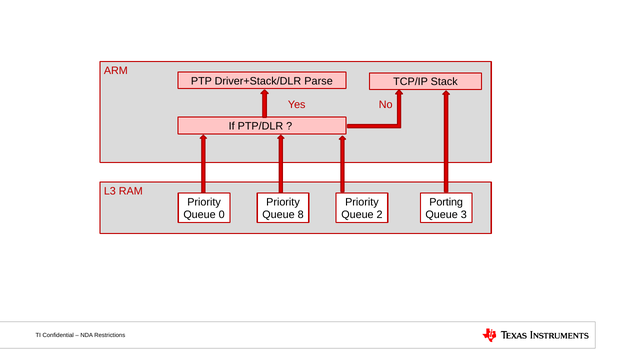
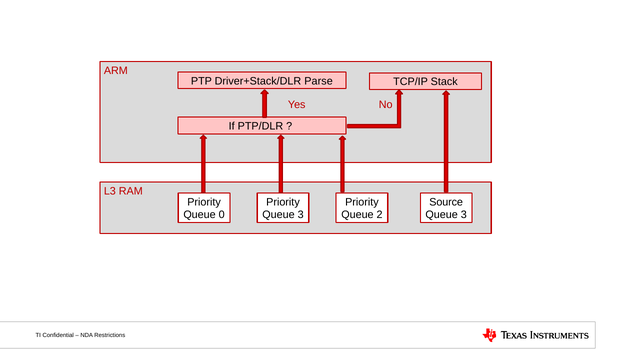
Porting: Porting -> Source (446, 202)
8: 8 -> 3 (301, 215)
